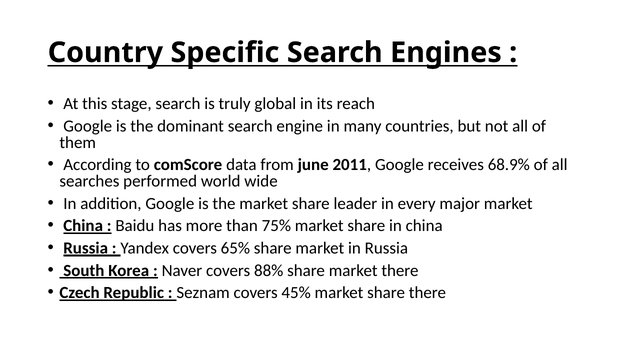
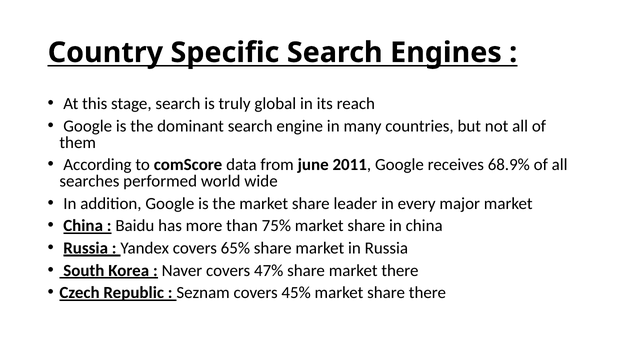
88%: 88% -> 47% (269, 271)
